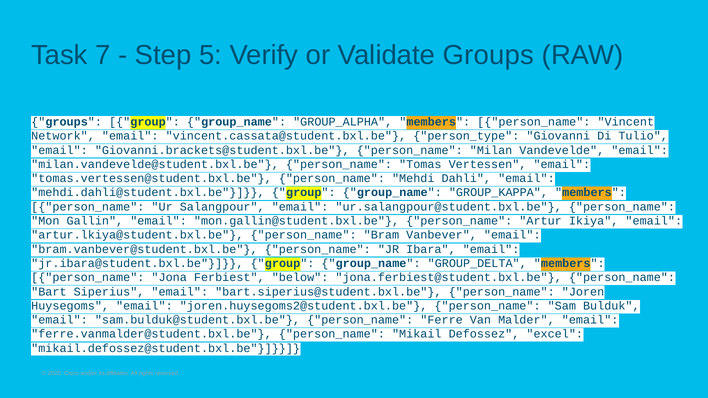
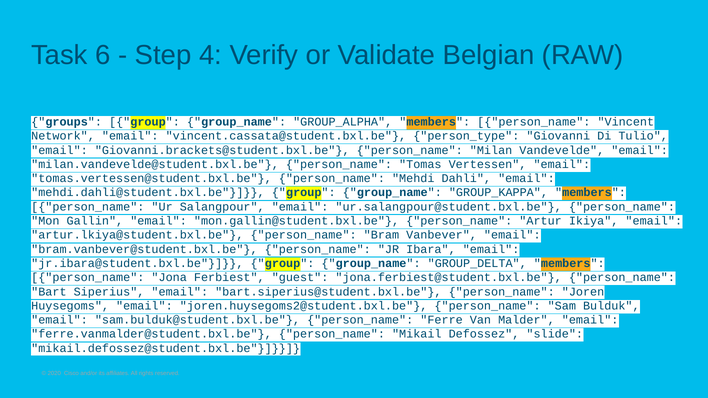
7: 7 -> 6 (103, 55)
5: 5 -> 4 (210, 55)
Validate Groups: Groups -> Belgian (489, 55)
below: below -> guest (300, 278)
excel: excel -> slide (555, 334)
